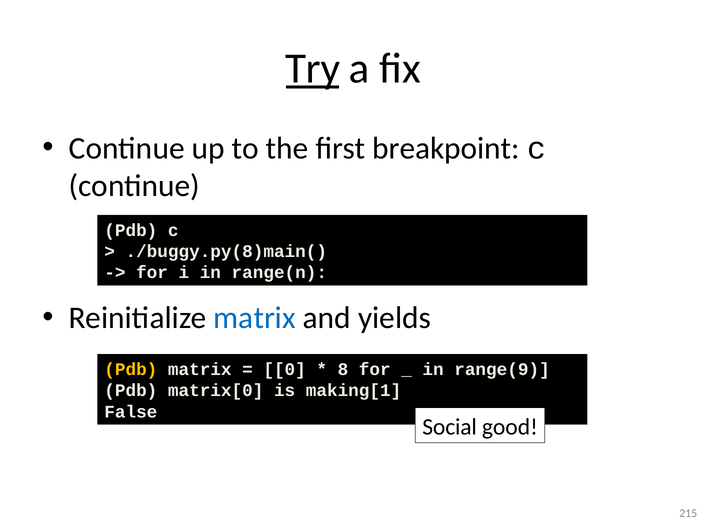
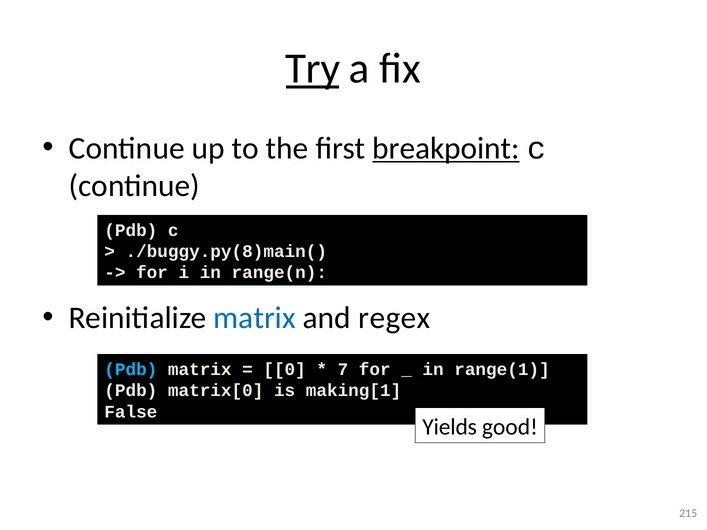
breakpoint underline: none -> present (446, 148)
yields: yields -> regex (394, 318)
Pdb colour: yellow -> light blue (131, 369)
8: 8 -> 7 (343, 369)
range(9: range(9 -> range(1 (502, 369)
Social: Social -> Yields (450, 427)
